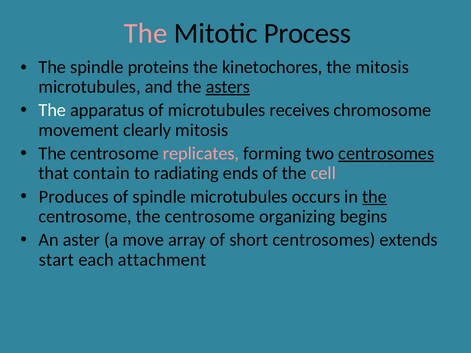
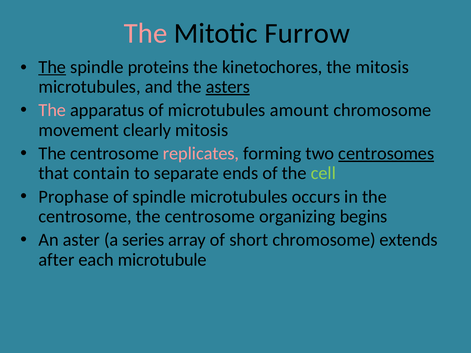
Process: Process -> Furrow (307, 33)
The underline: none -> present (52, 67)
The colour: white -> pink (52, 110)
receives: receives -> amount (299, 110)
radiating: radiating -> separate (186, 173)
cell colour: pink -> light green (323, 173)
Produces: Produces -> Prophase (74, 197)
the underline: present -> none (375, 197)
move: move -> series (143, 240)
short centrosomes: centrosomes -> chromosome (324, 240)
start: start -> after (56, 260)
attachment: attachment -> microtubule (162, 260)
